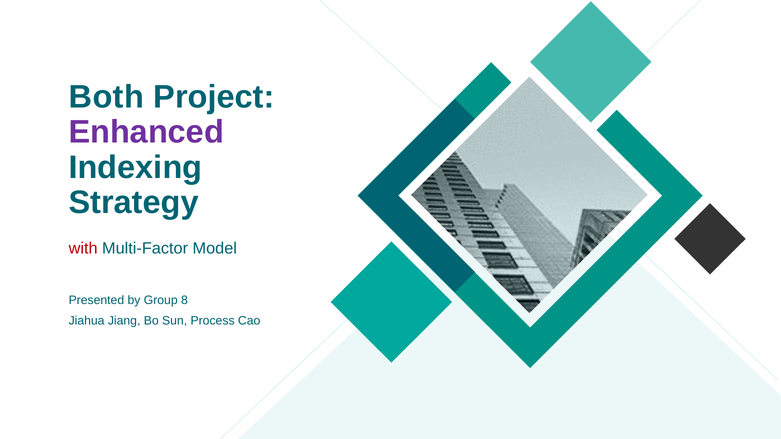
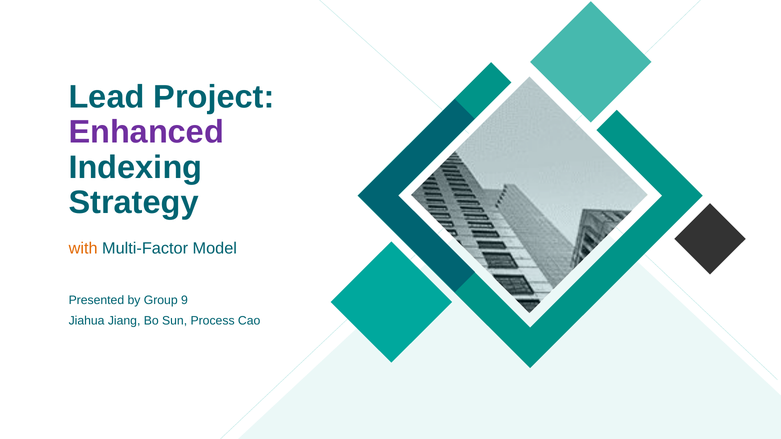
Both: Both -> Lead (107, 97)
with colour: red -> orange (83, 249)
8: 8 -> 9 (184, 301)
